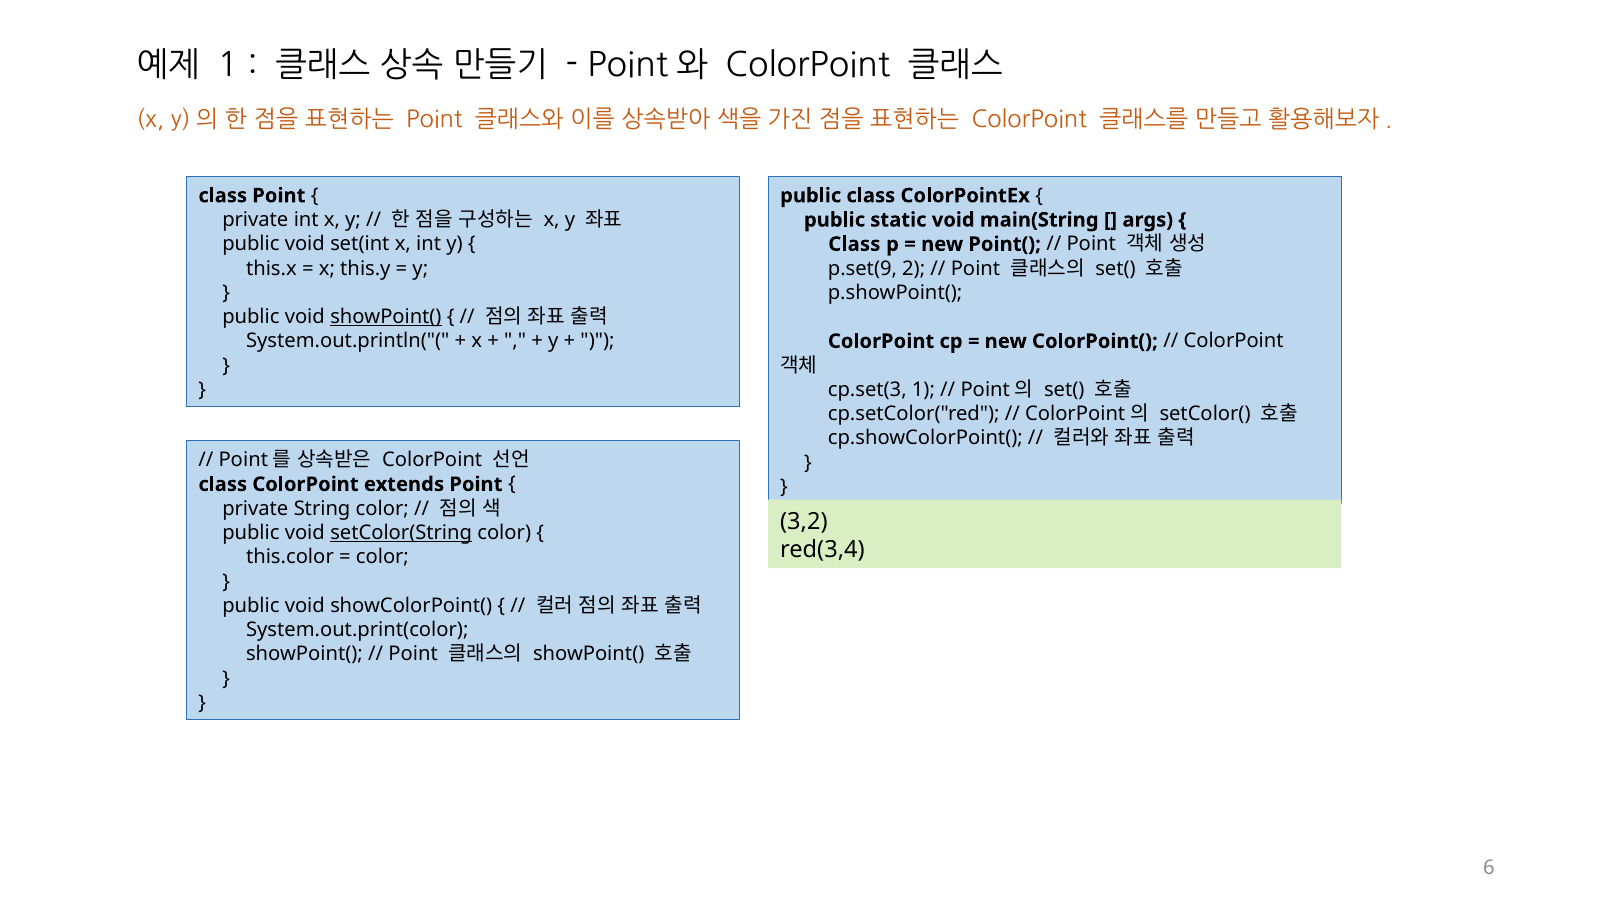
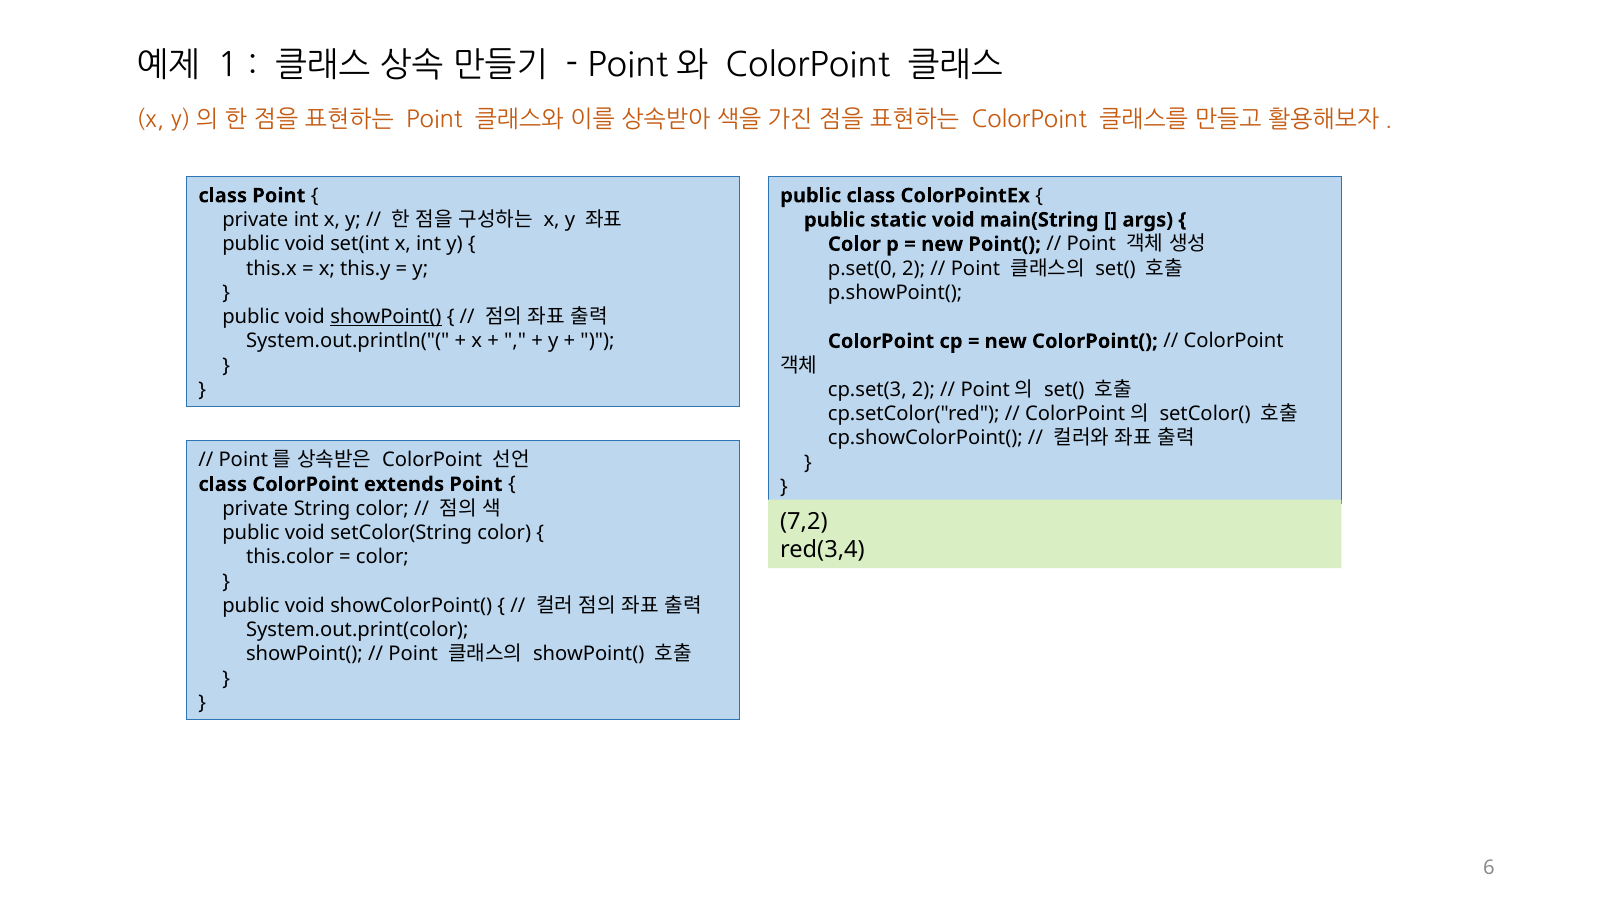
Class: Class -> Color (854, 244)
p.set(9: p.set(9 -> p.set(0 (862, 268)
cp.set(3 1: 1 -> 2 (923, 390)
3,2: 3,2 -> 7,2 (804, 521)
setColor(String underline: present -> none (401, 533)
